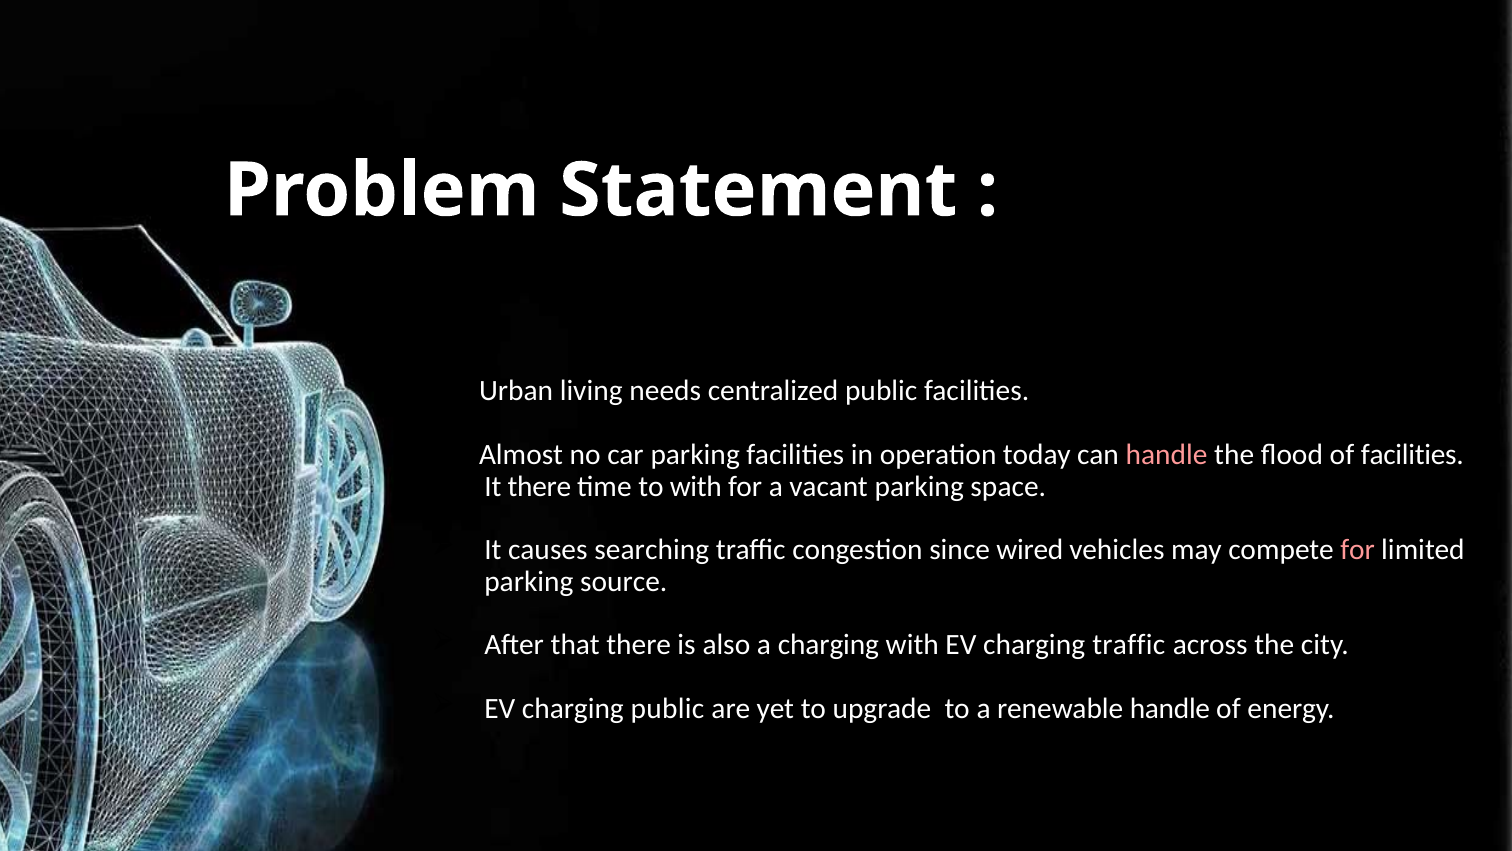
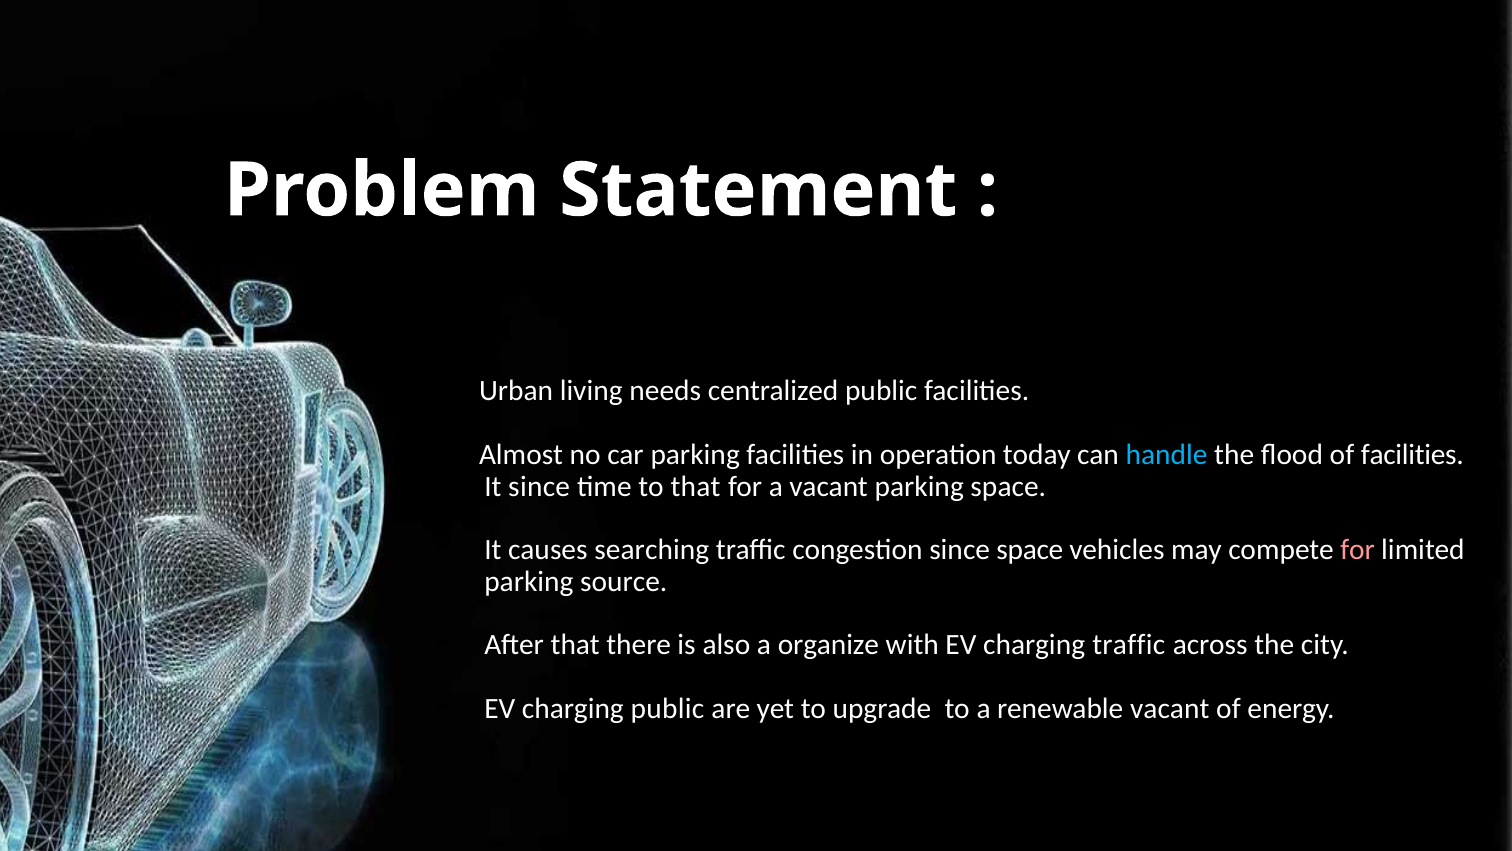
handle colour: pink -> light blue (1167, 454)
It there: there -> since (539, 486)
to with: with -> that (696, 486)
since wired: wired -> space (1030, 550)
a charging: charging -> organize (828, 645)
renewable handle: handle -> vacant (1170, 708)
